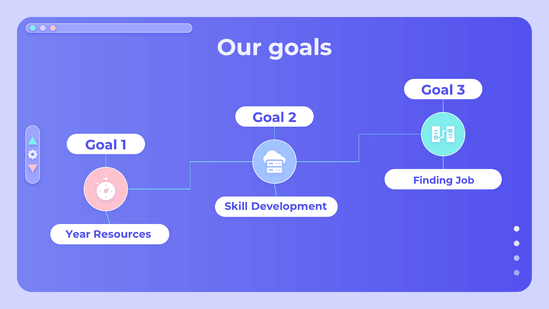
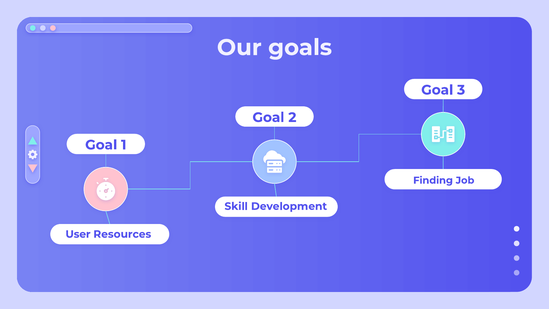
Year: Year -> User (78, 234)
